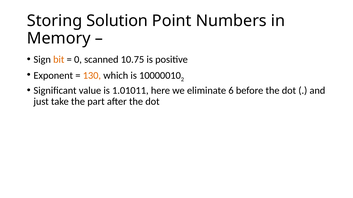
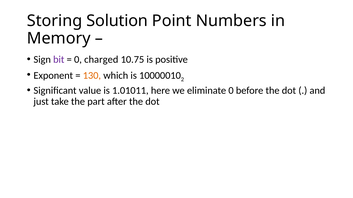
bit colour: orange -> purple (59, 60)
scanned: scanned -> charged (101, 60)
eliminate 6: 6 -> 0 (231, 91)
